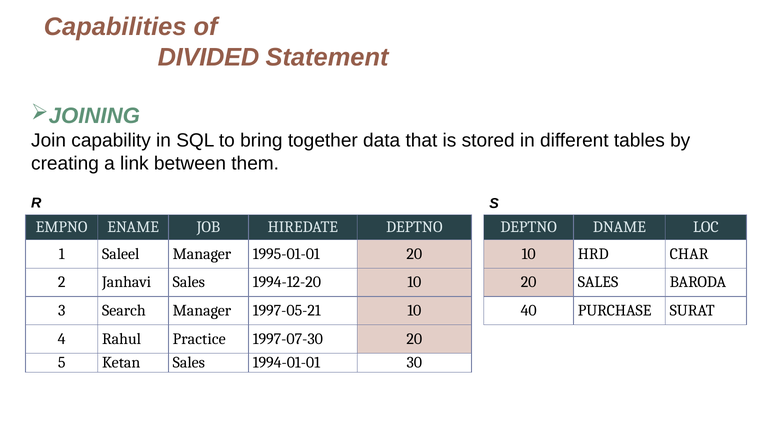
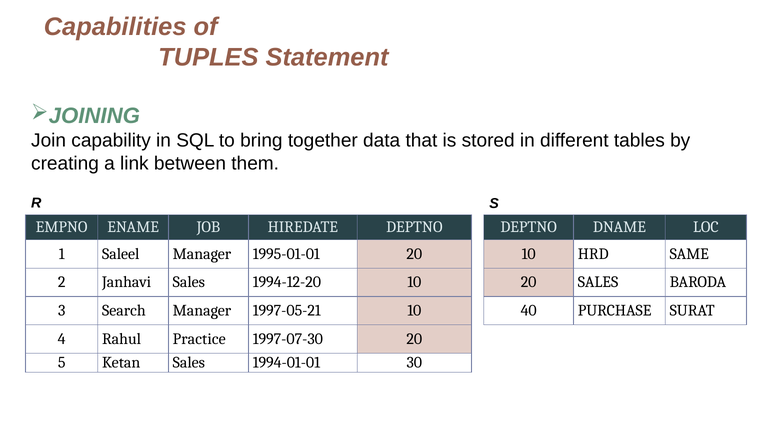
DIVIDED: DIVIDED -> TUPLES (208, 57)
CHAR: CHAR -> SAME (689, 254)
